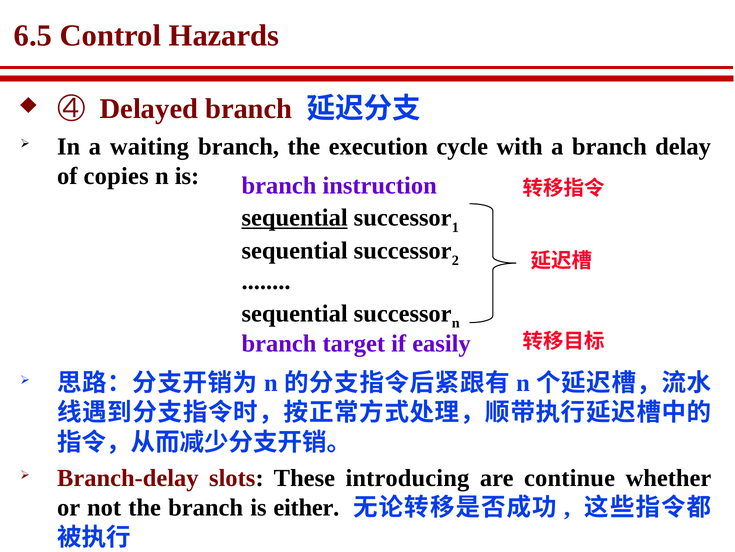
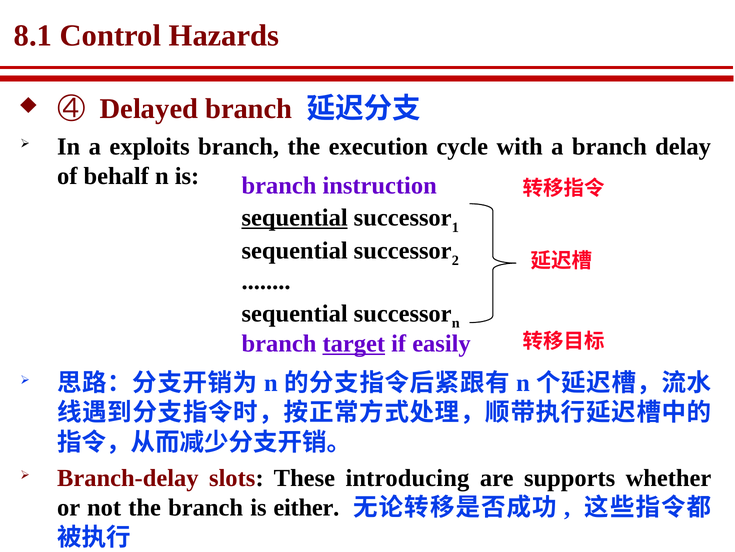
6.5: 6.5 -> 8.1 (33, 36)
waiting: waiting -> exploits (150, 146)
copies: copies -> behalf (116, 176)
target underline: none -> present (354, 343)
continue: continue -> supports (570, 478)
